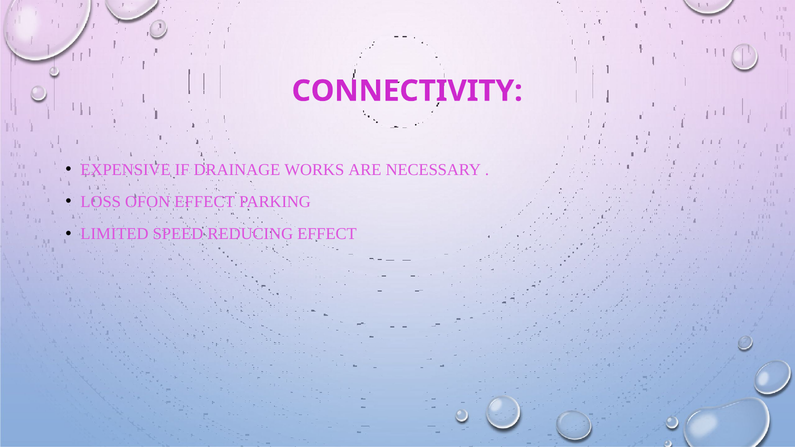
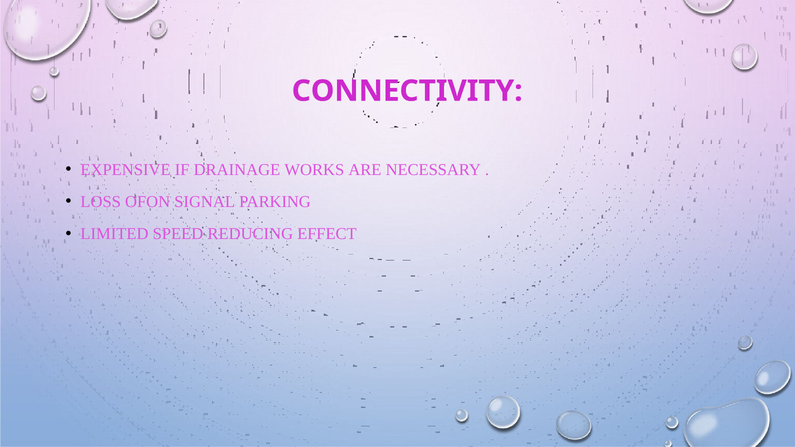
OFON EFFECT: EFFECT -> SIGNAL (205, 202)
